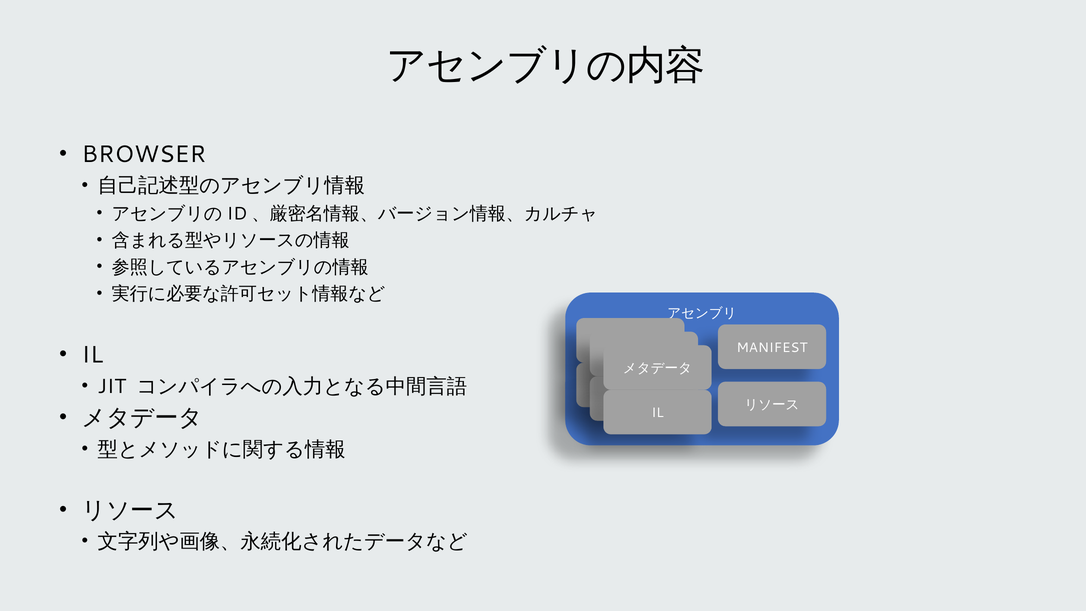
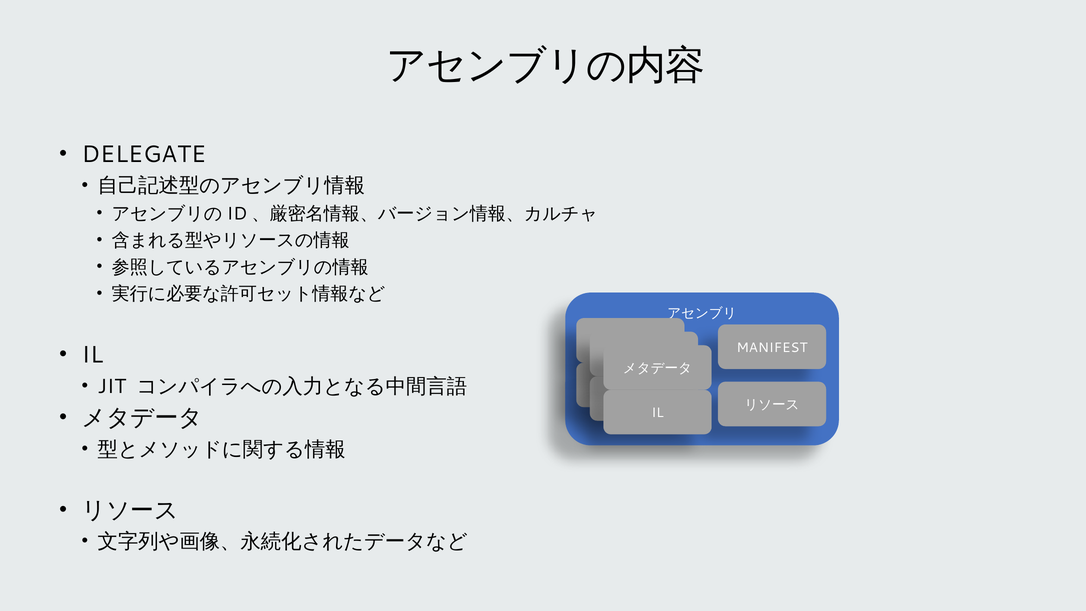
BROWSER: BROWSER -> DELEGATE (144, 154)
